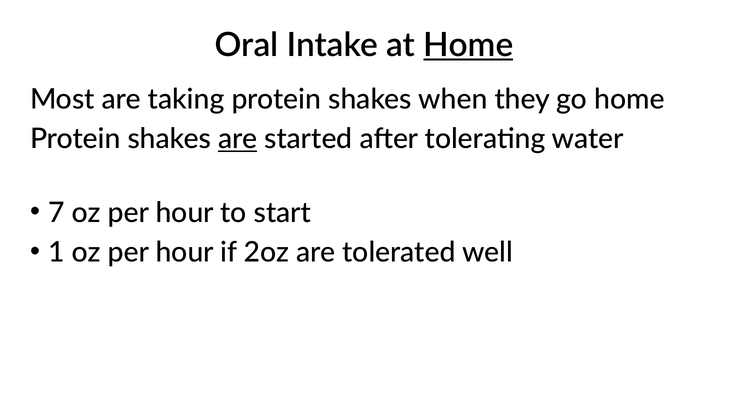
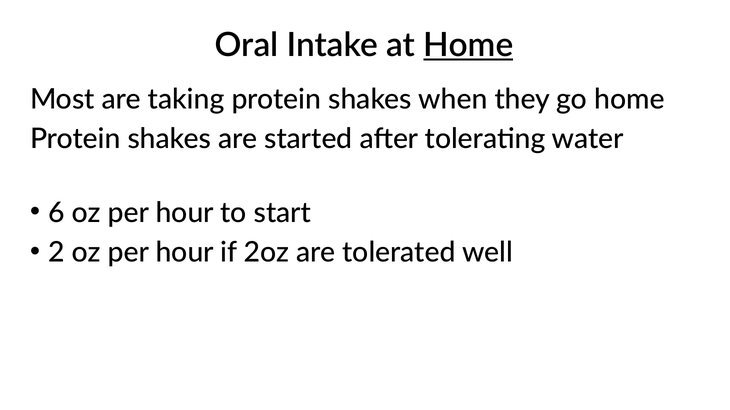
are underline: present -> none (238, 139)
7: 7 -> 6 (56, 213)
1: 1 -> 2 (56, 253)
